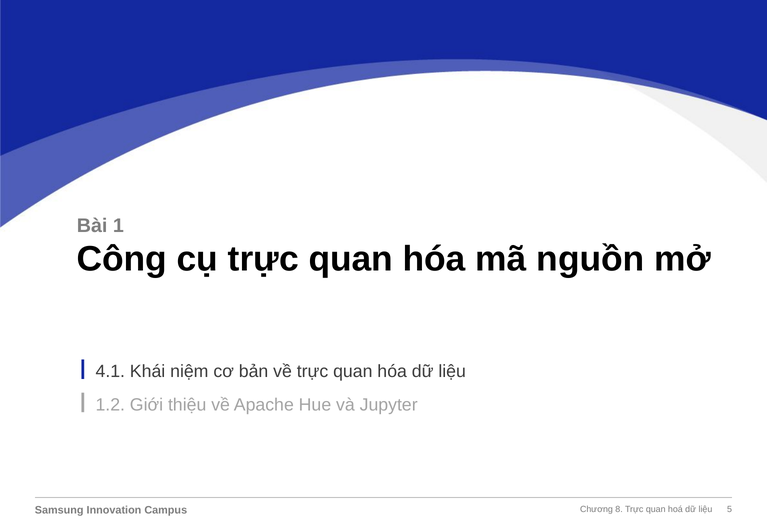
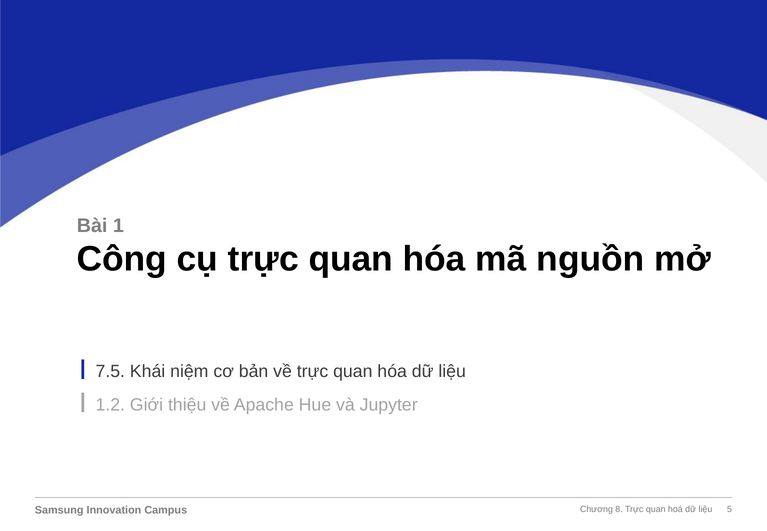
4.1: 4.1 -> 7.5 (110, 372)
